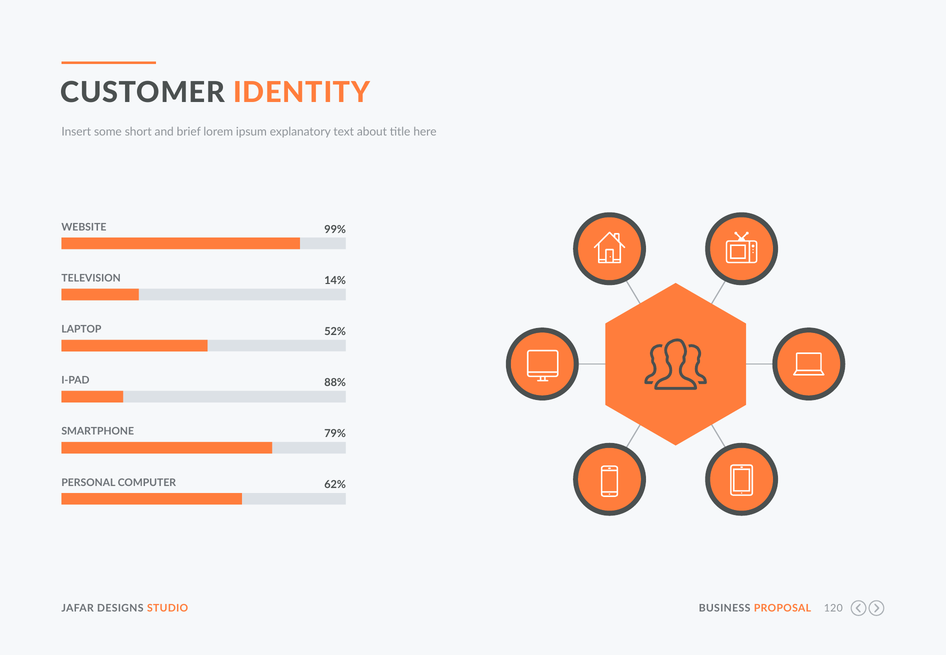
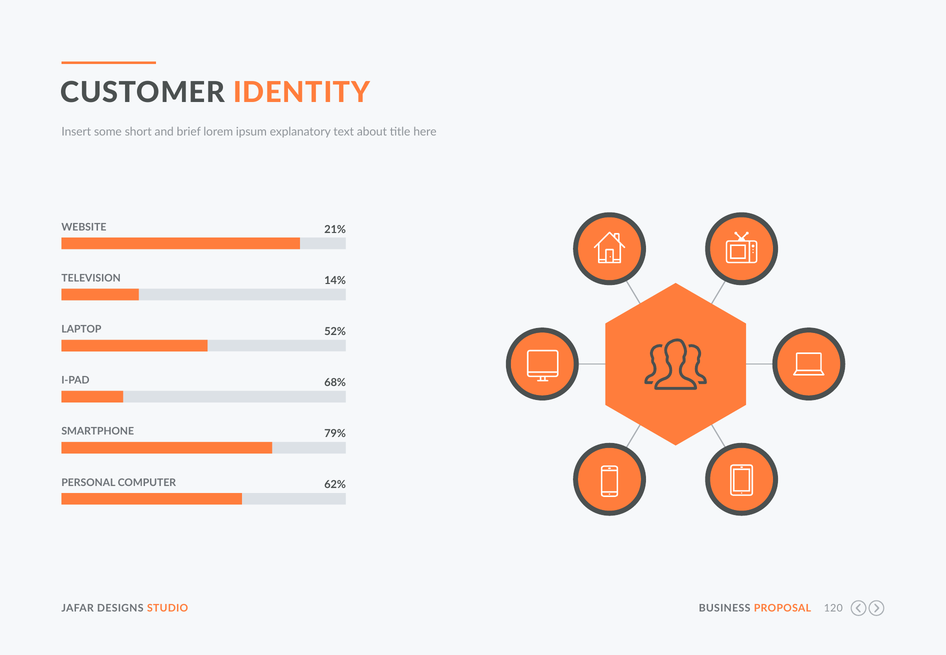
99%: 99% -> 21% (335, 229)
88%: 88% -> 68% (335, 383)
